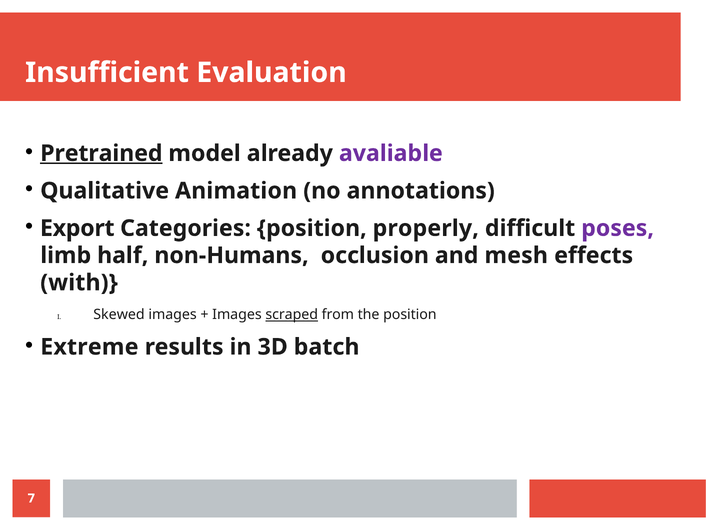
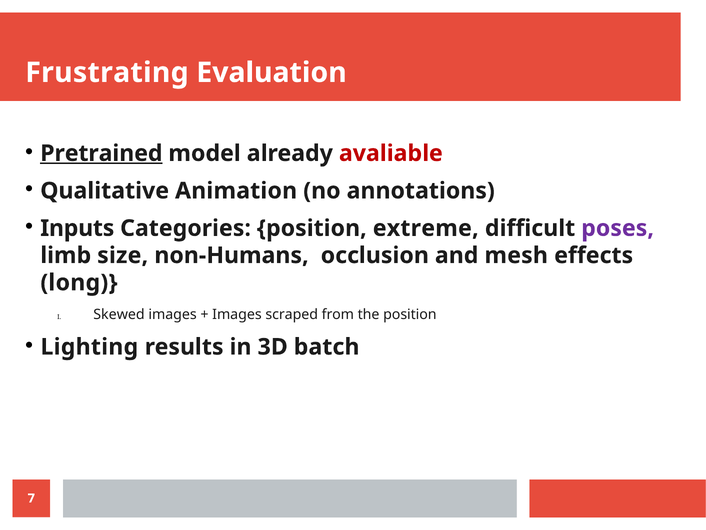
Insufficient: Insufficient -> Frustrating (107, 72)
avaliable colour: purple -> red (391, 153)
Export: Export -> Inputs (77, 228)
properly: properly -> extreme (426, 228)
half: half -> size (123, 255)
with: with -> long (79, 282)
scraped underline: present -> none (292, 314)
Extreme: Extreme -> Lighting (89, 347)
